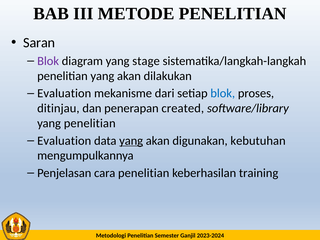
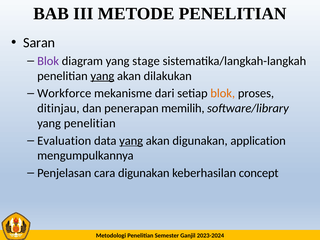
yang underline: none -> present (102, 76)
Evaluation: Evaluation -> Workforce (64, 93)
blok colour: blue -> orange (223, 93)
created: created -> memilih (183, 108)
kebutuhan: kebutuhan -> application (258, 141)
cara penelitian: penelitian -> digunakan (144, 173)
training: training -> concept (259, 173)
